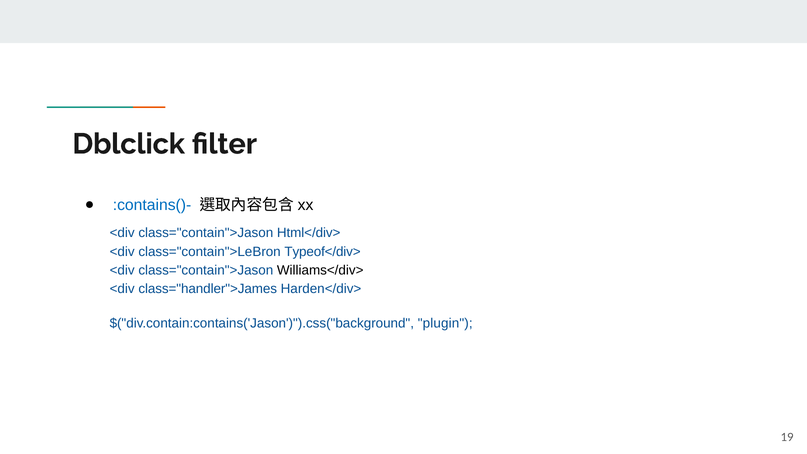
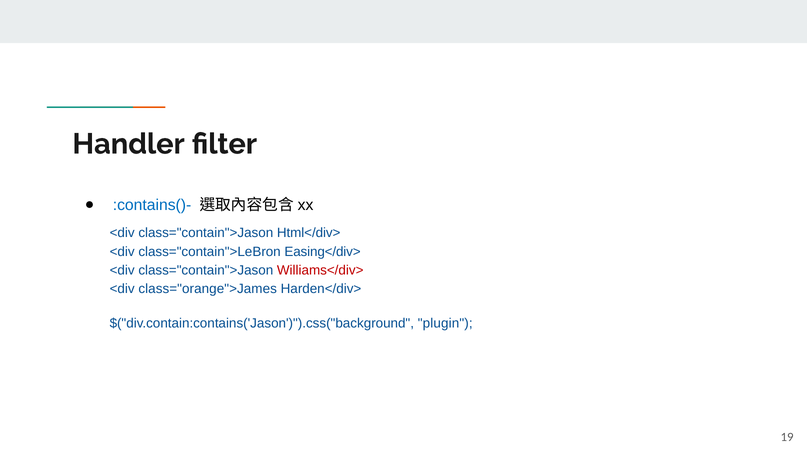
Dblclick: Dblclick -> Handler (129, 144)
Typeof</div>: Typeof</div> -> Easing</div> (323, 252)
Williams</div> colour: black -> red (320, 270)
class="handler">James: class="handler">James -> class="orange">James (208, 289)
